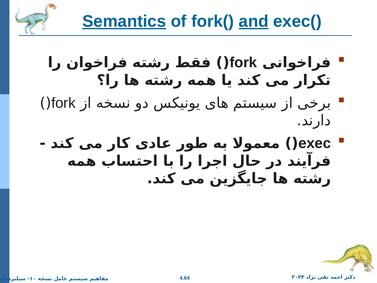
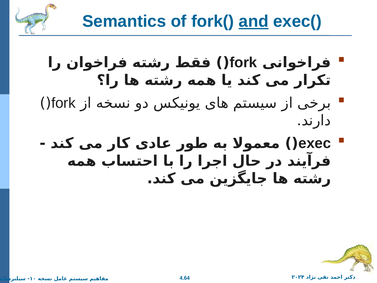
Semantics underline: present -> none (124, 21)
